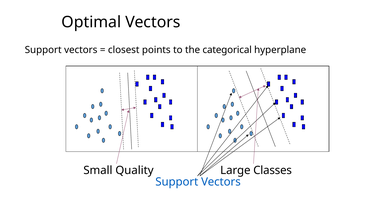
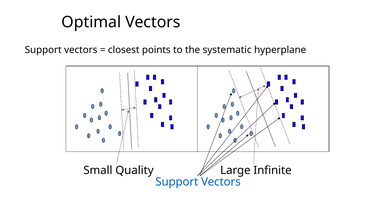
categorical: categorical -> systematic (227, 50)
Classes: Classes -> Infinite (273, 170)
